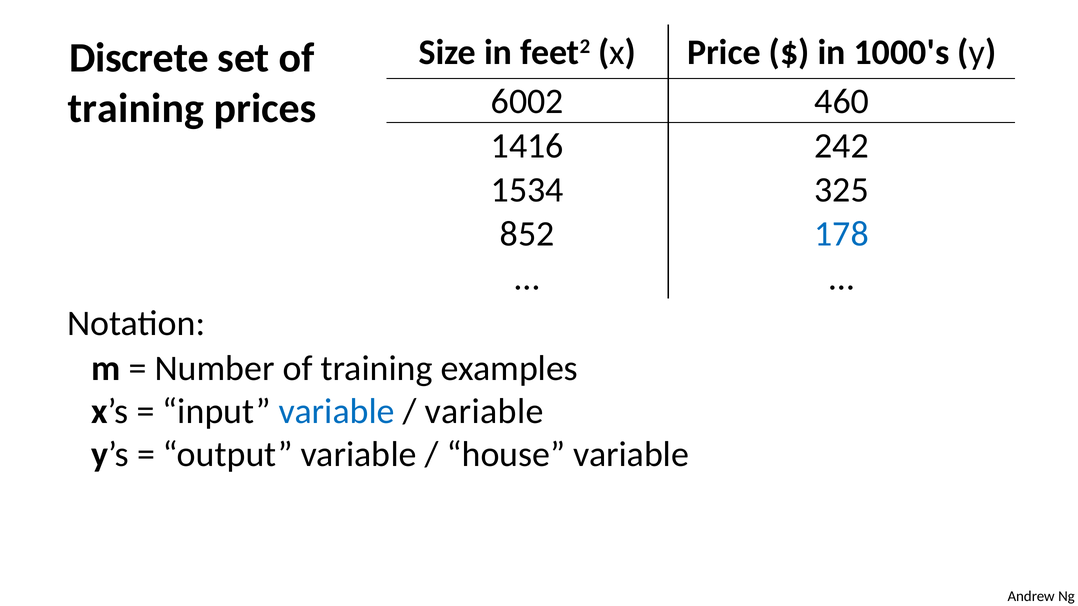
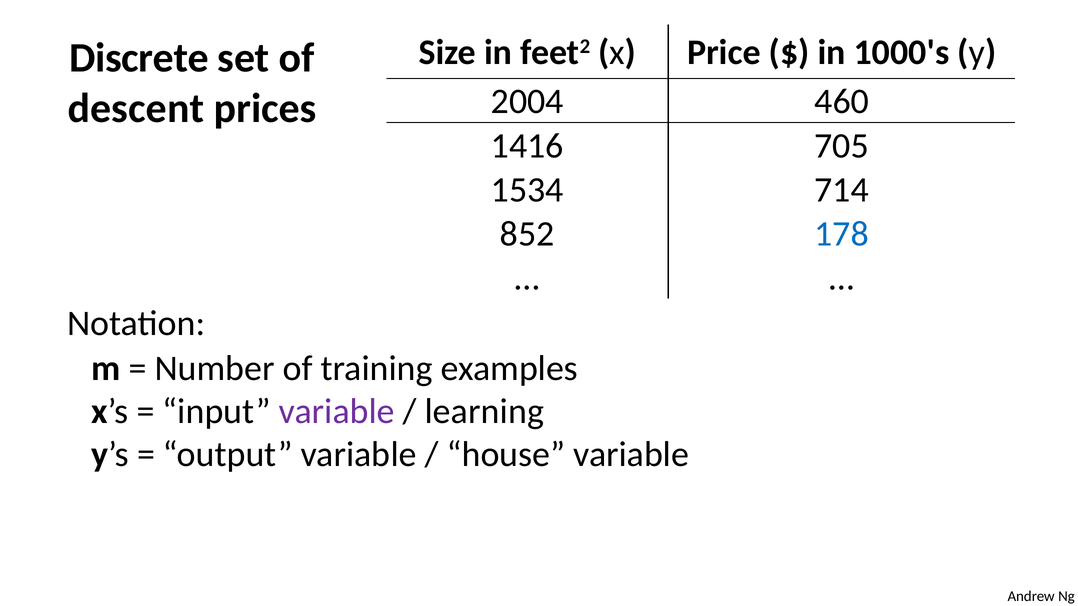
6002: 6002 -> 2004 (527, 102)
training: training -> descent (136, 108)
242: 242 -> 705 (842, 146)
325: 325 -> 714 (842, 190)
variable colour: blue -> purple (337, 412)
variable: variable -> learning (484, 412)
